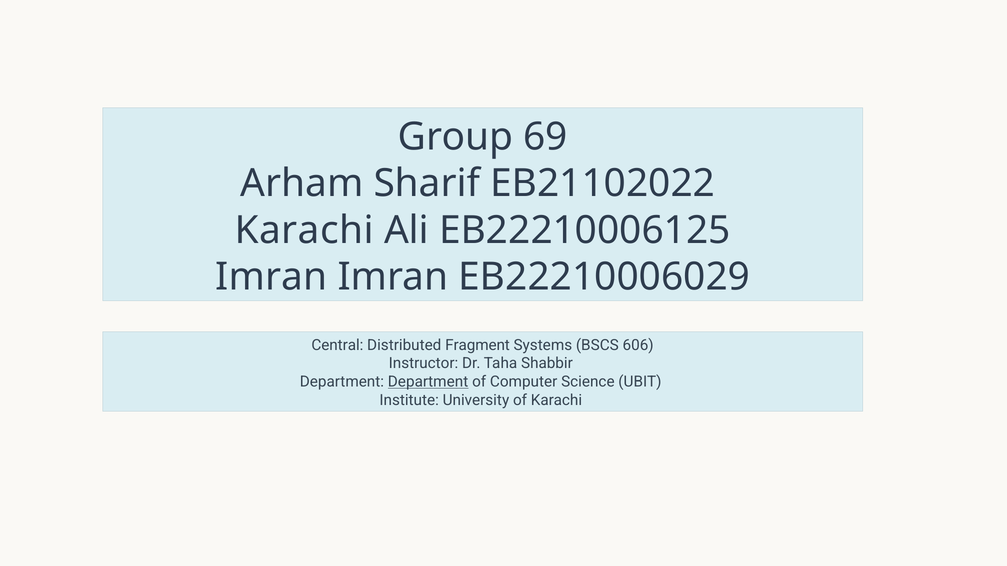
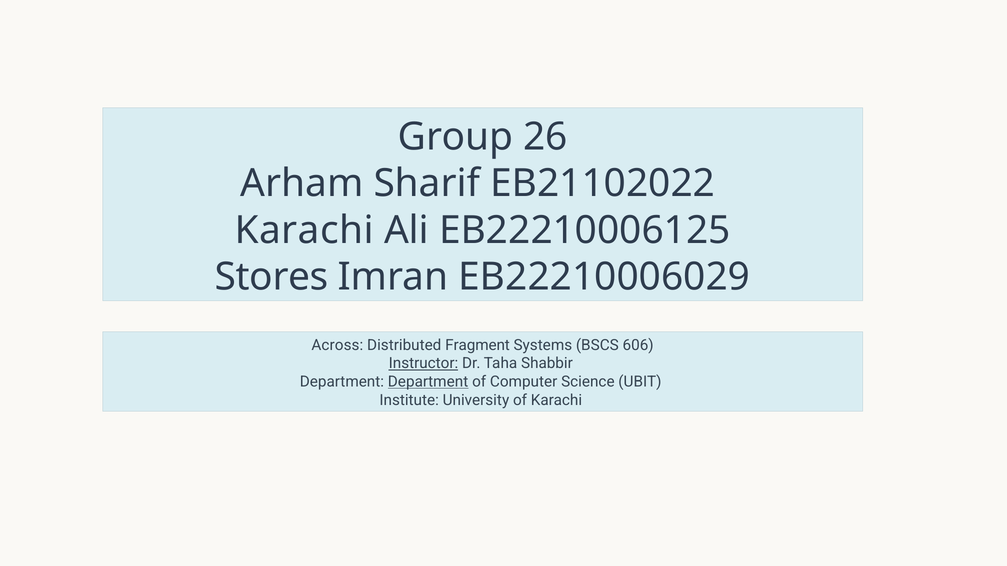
69: 69 -> 26 (545, 137)
Imran: Imran -> Stores (272, 277)
Central: Central -> Across (337, 345)
Instructor underline: none -> present (423, 364)
